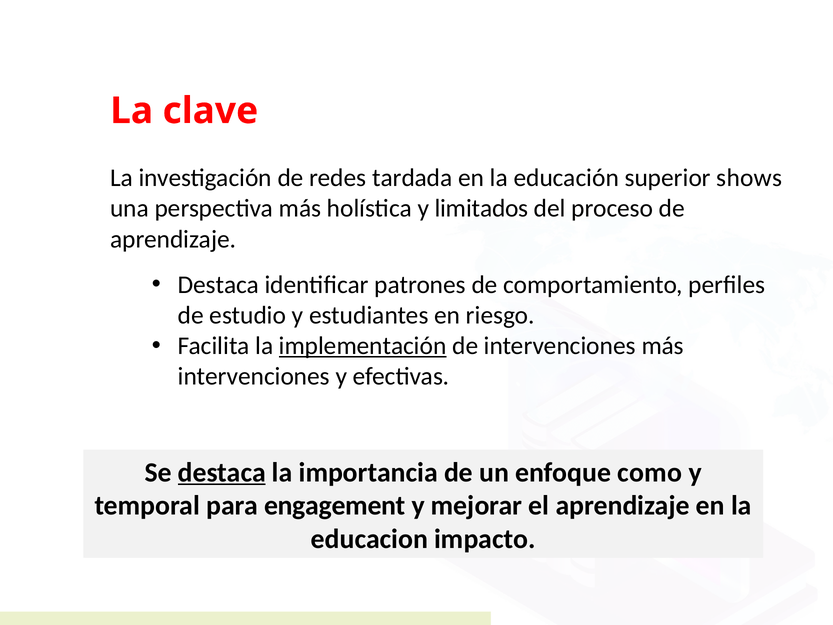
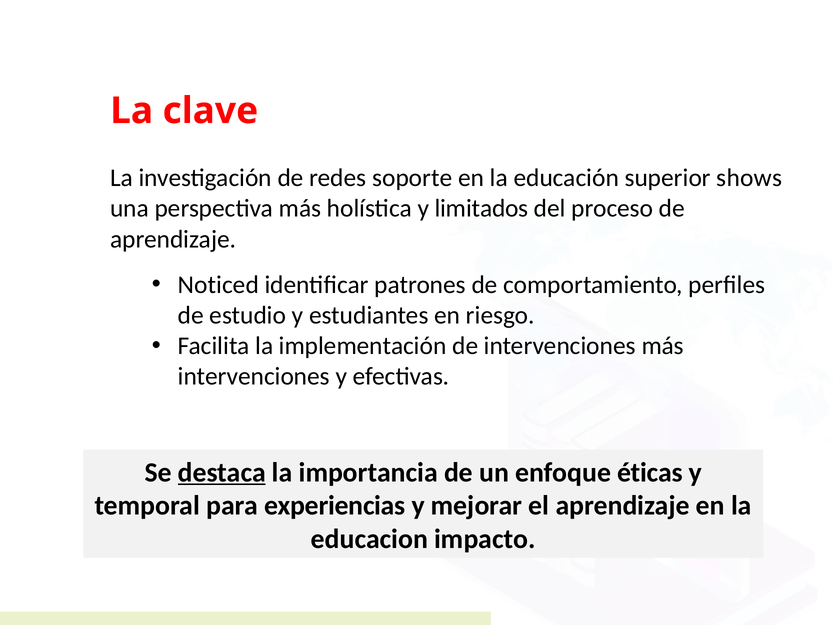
tardada: tardada -> soporte (412, 178)
Destaca: Destaca -> Noticed (218, 285)
implementación underline: present -> none (363, 346)
como: como -> éticas (650, 472)
engagement: engagement -> experiencias (335, 506)
